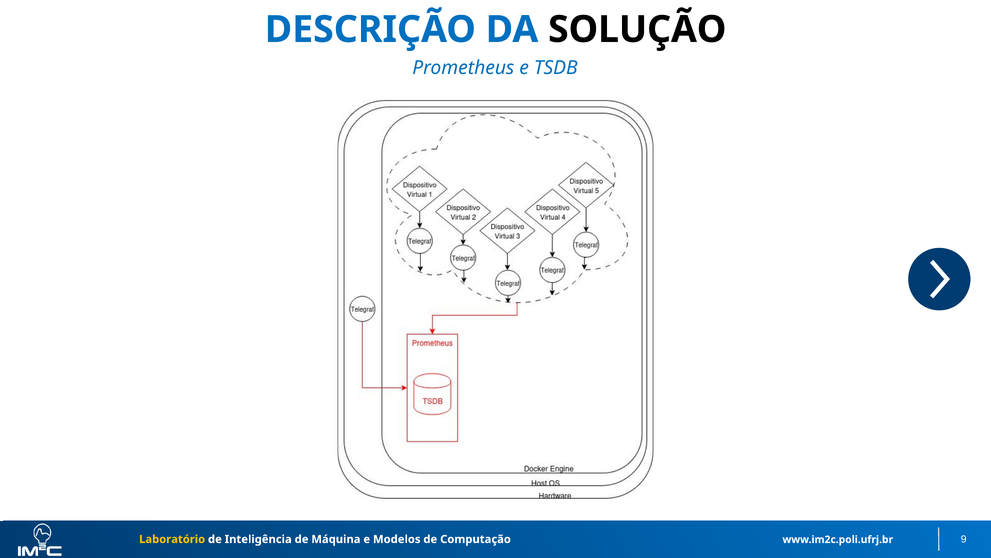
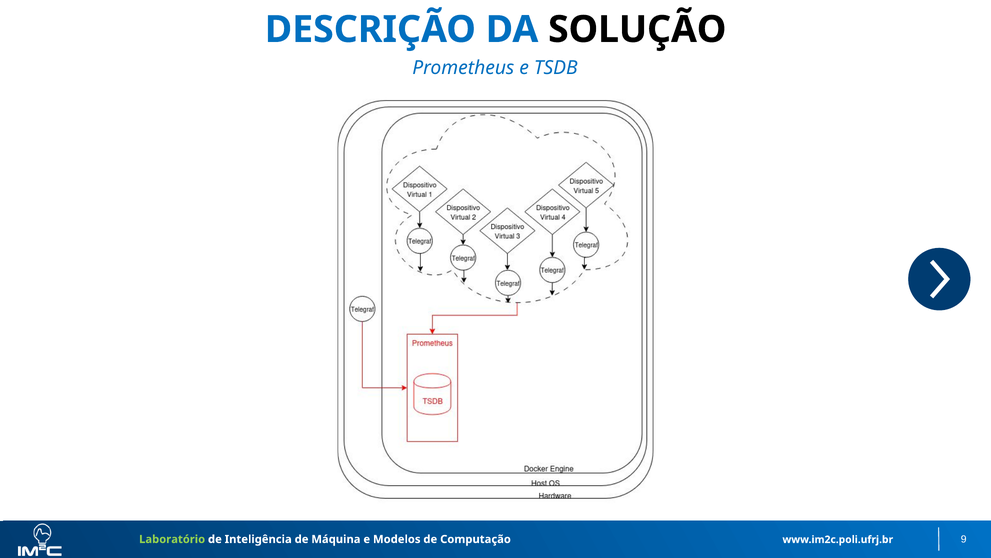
Laboratório colour: yellow -> light green (172, 539)
